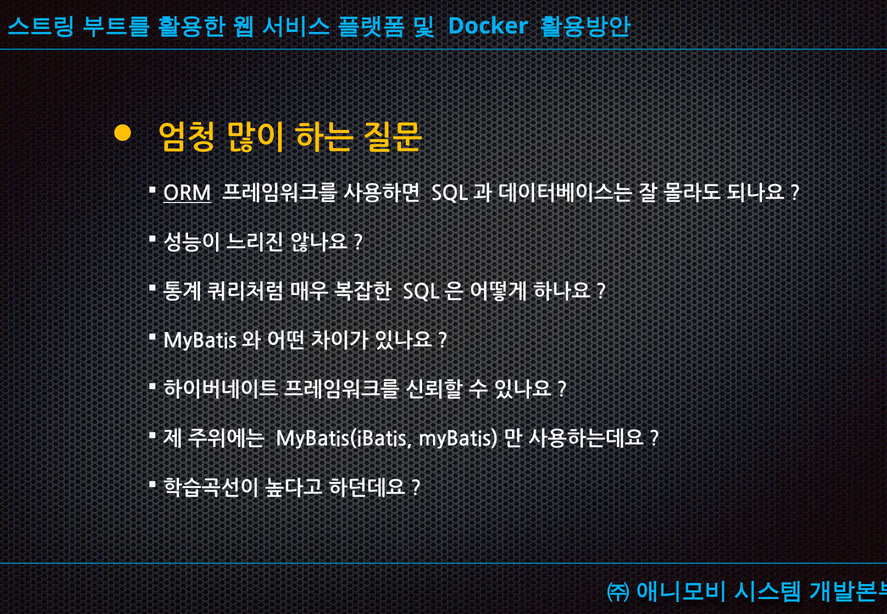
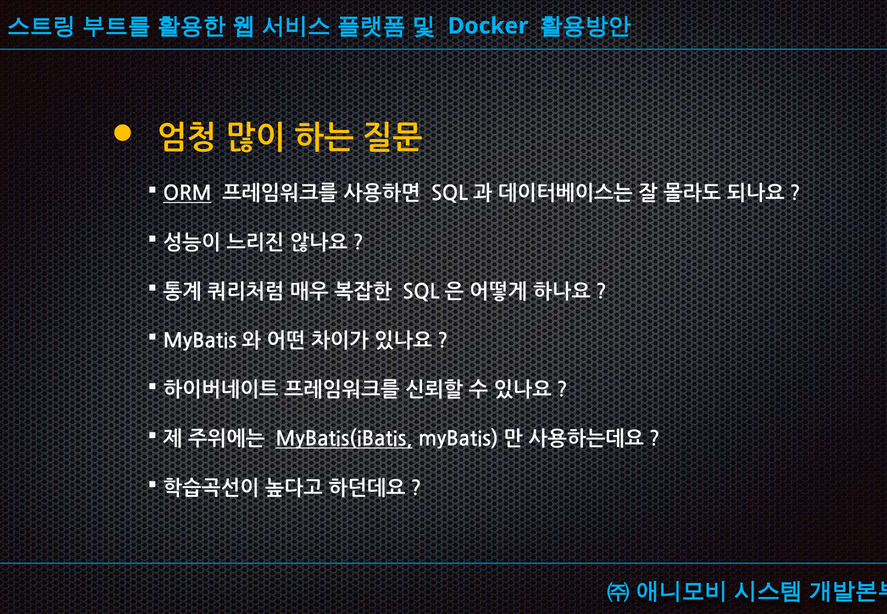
MyBatis(iBatis underline: none -> present (344, 439)
